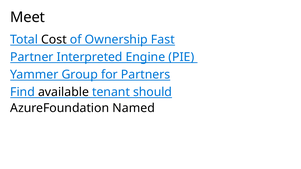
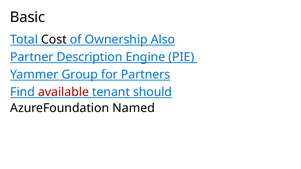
Meet: Meet -> Basic (28, 17)
Fast: Fast -> Also (163, 40)
Interpreted: Interpreted -> Description (90, 57)
available colour: black -> red (63, 92)
